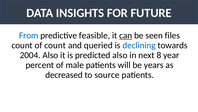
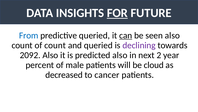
FOR underline: none -> present (117, 13)
predictive feasible: feasible -> queried (94, 35)
seen files: files -> also (172, 35)
declining colour: blue -> purple (139, 45)
2004: 2004 -> 2092 (30, 55)
8: 8 -> 2 (159, 55)
years: years -> cloud (154, 65)
source: source -> cancer (107, 75)
